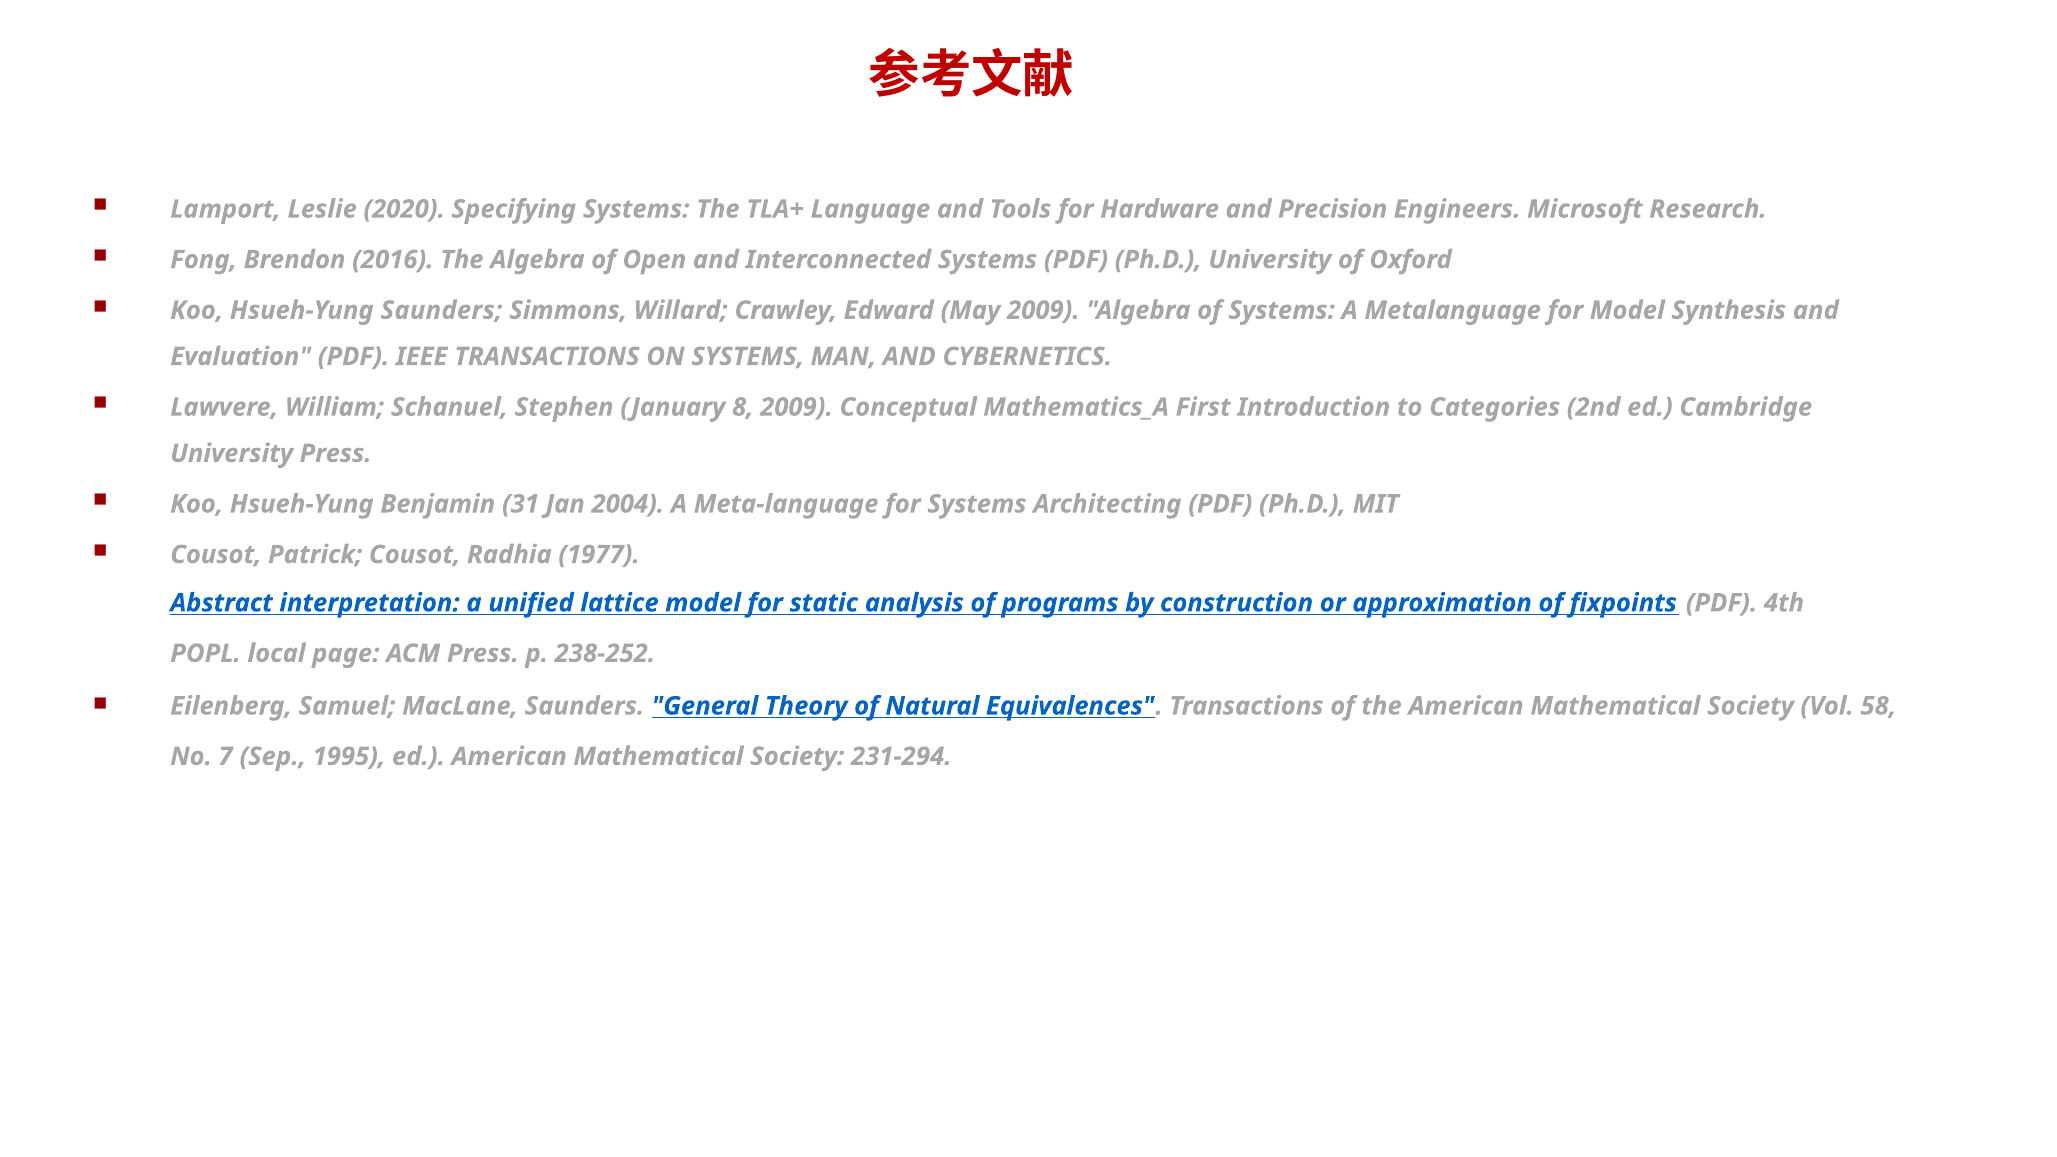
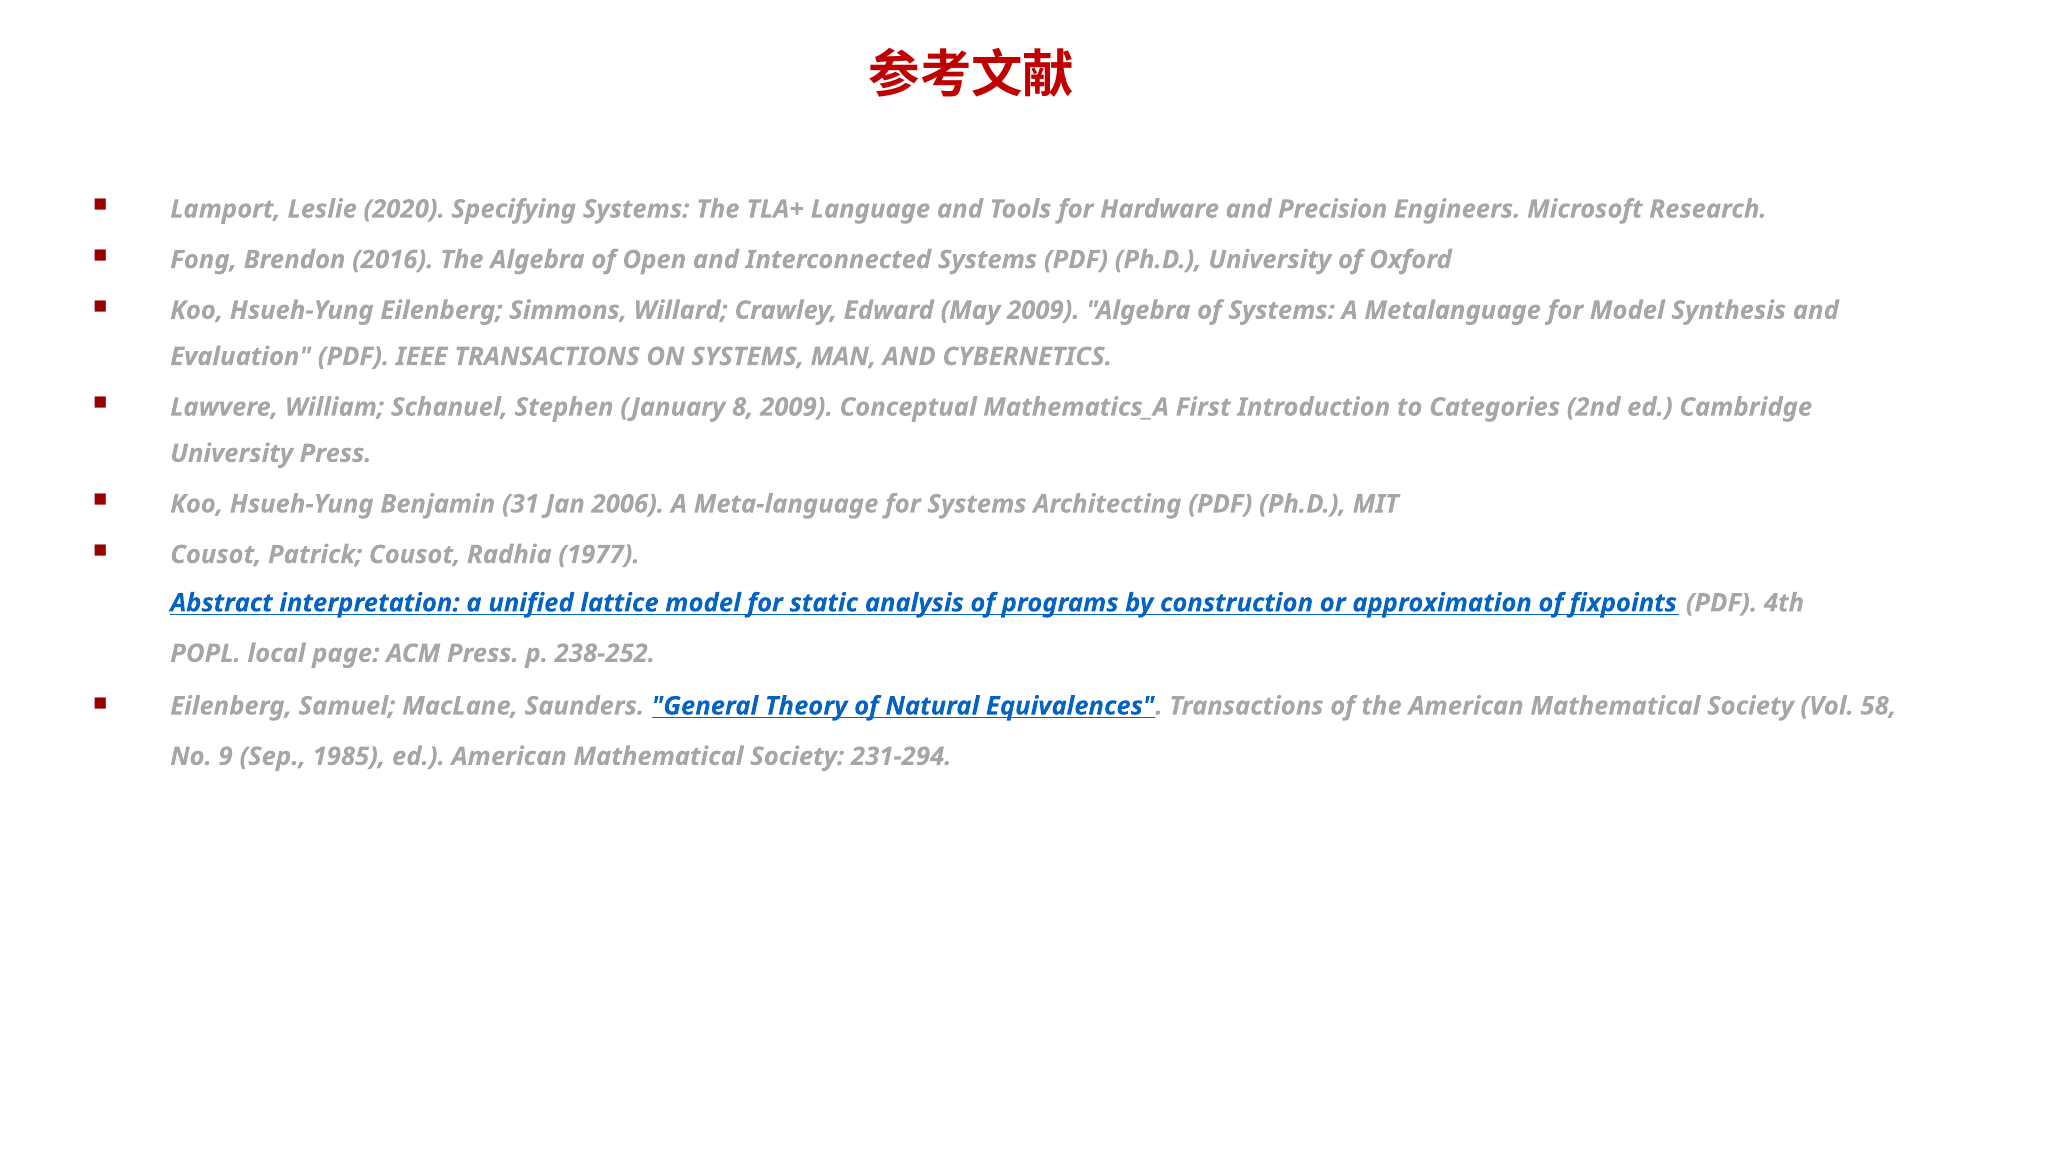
Hsueh-Yung Saunders: Saunders -> Eilenberg (442, 310)
2004: 2004 -> 2006 (628, 504)
7: 7 -> 9 (226, 756)
1995: 1995 -> 1985 (349, 756)
